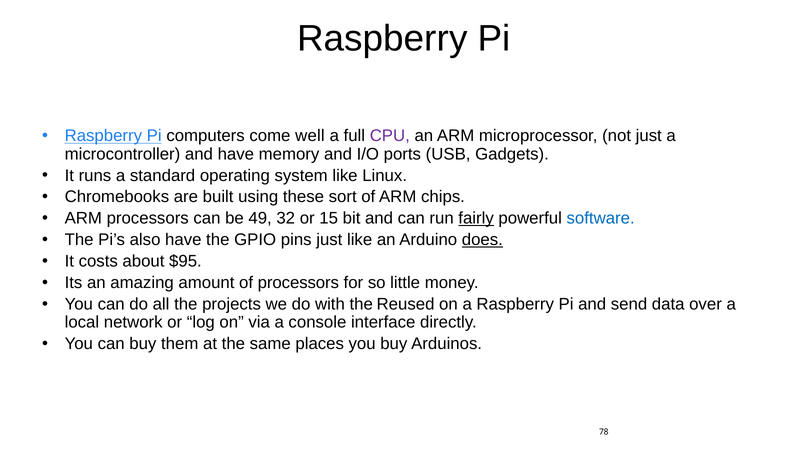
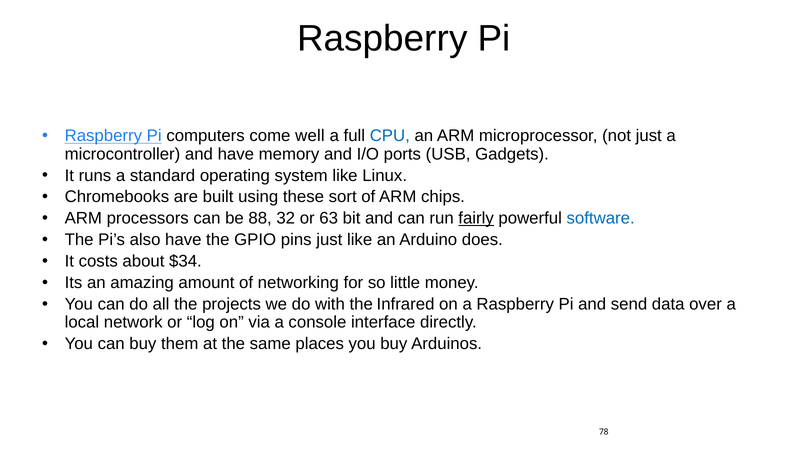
CPU colour: purple -> blue (390, 136)
49: 49 -> 88 (260, 218)
15: 15 -> 63 (329, 218)
does underline: present -> none (482, 240)
$95: $95 -> $34 (185, 261)
of processors: processors -> networking (298, 283)
Reused: Reused -> Infrared (406, 304)
